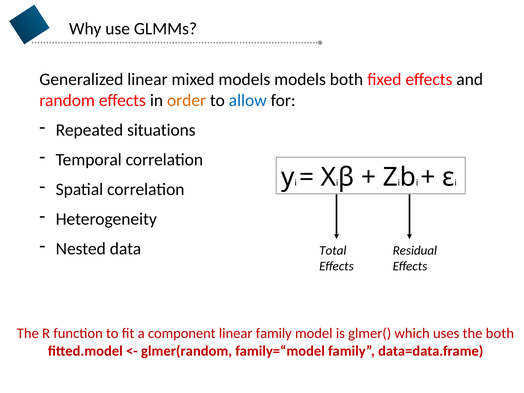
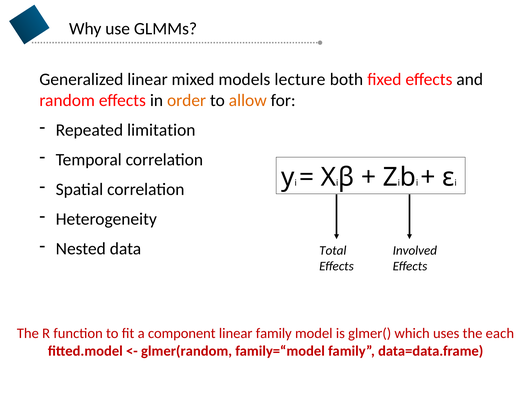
models models: models -> lecture (300, 79)
allow colour: blue -> orange (248, 100)
situations: situations -> limitation (161, 130)
Residual: Residual -> Involved (415, 250)
the both: both -> each (500, 333)
